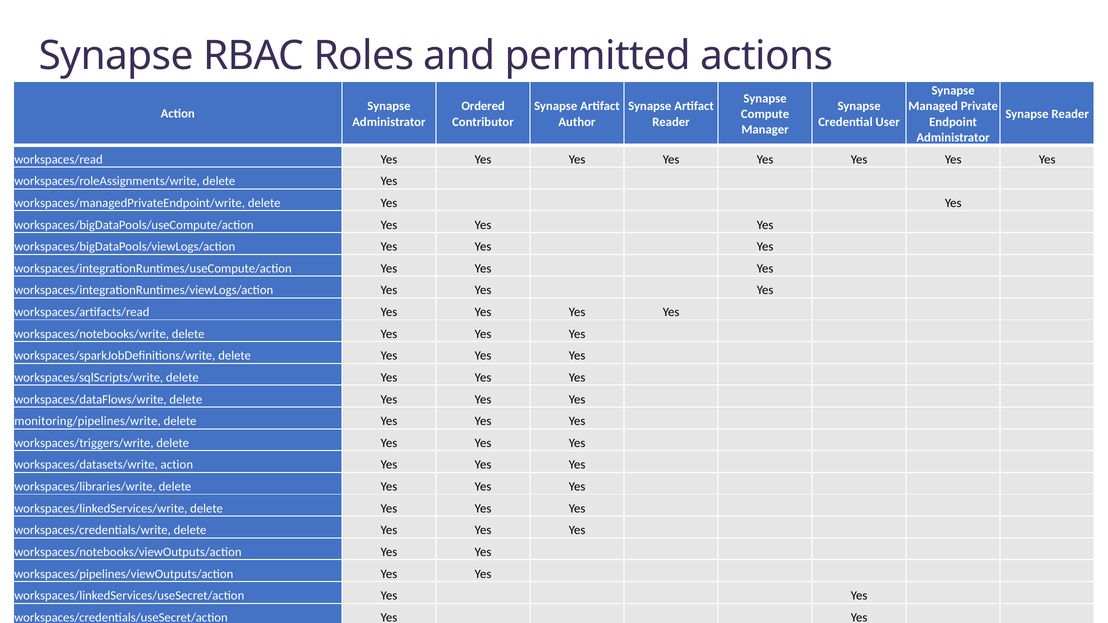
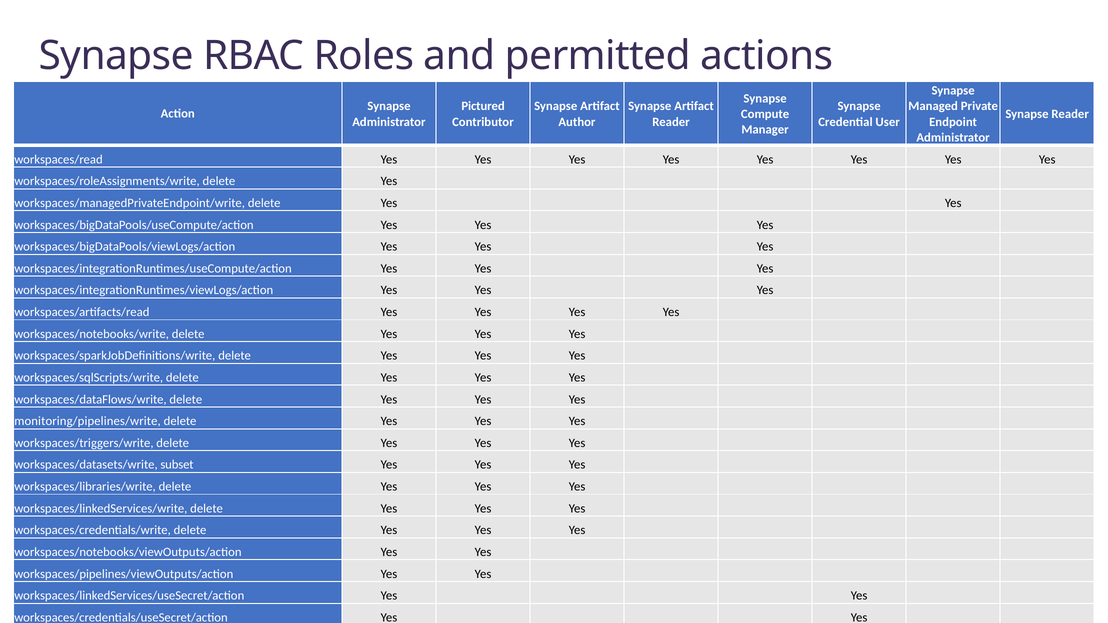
Ordered: Ordered -> Pictured (483, 106)
workspaces/datasets/write action: action -> subset (177, 465)
